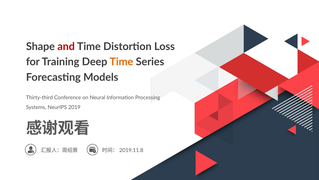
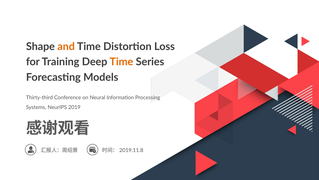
and colour: red -> orange (66, 46)
